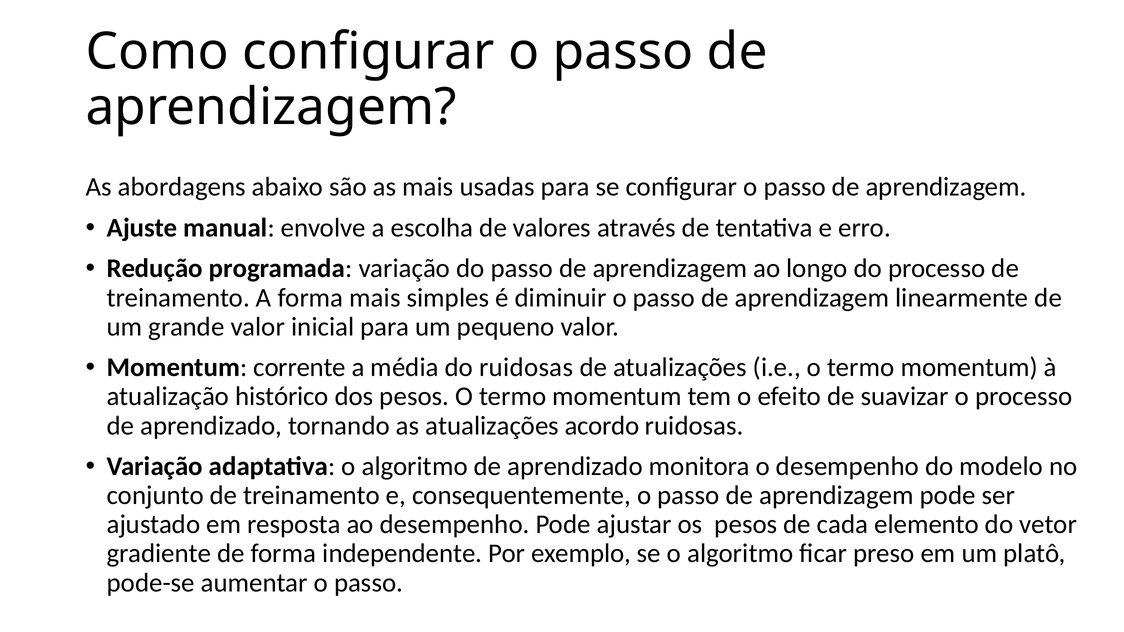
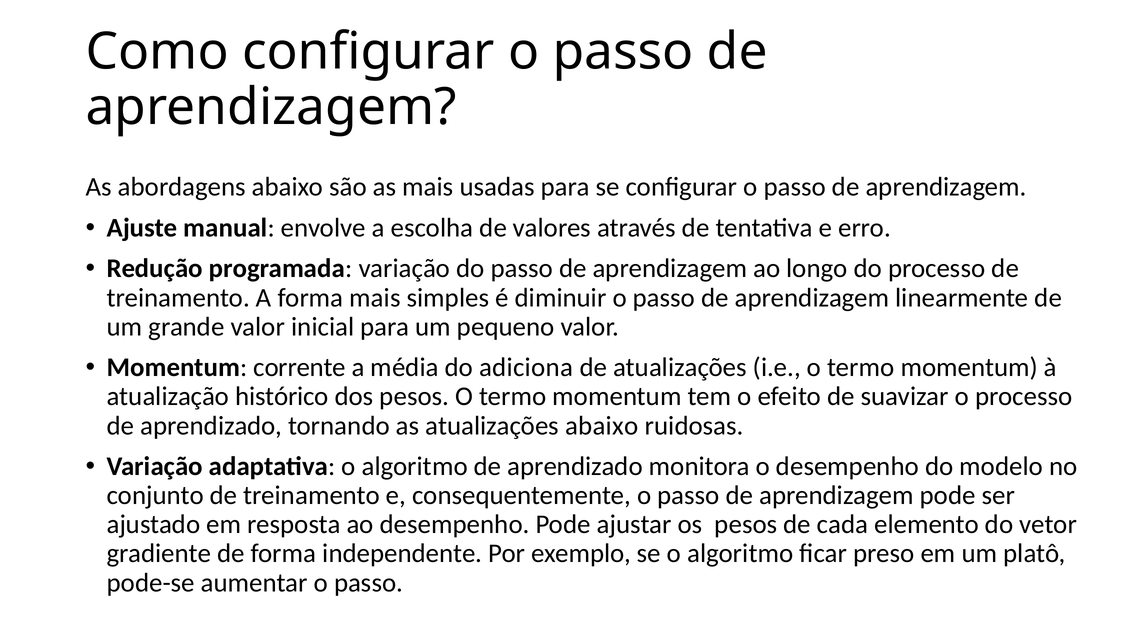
do ruidosas: ruidosas -> adiciona (526, 368)
atualizações acordo: acordo -> abaixo (602, 426)
